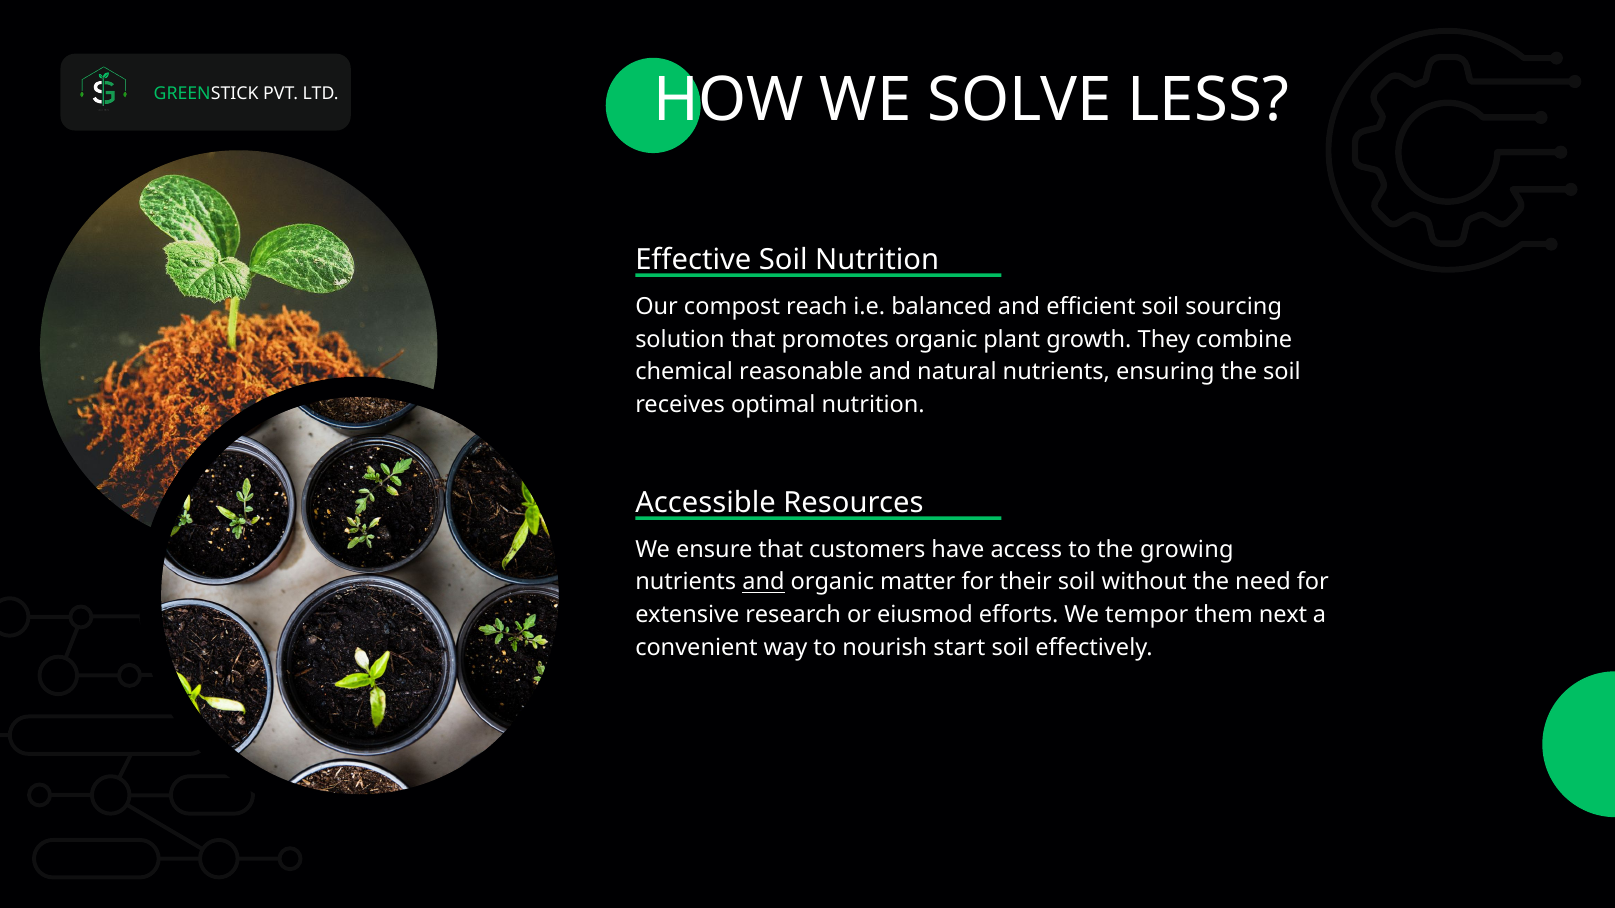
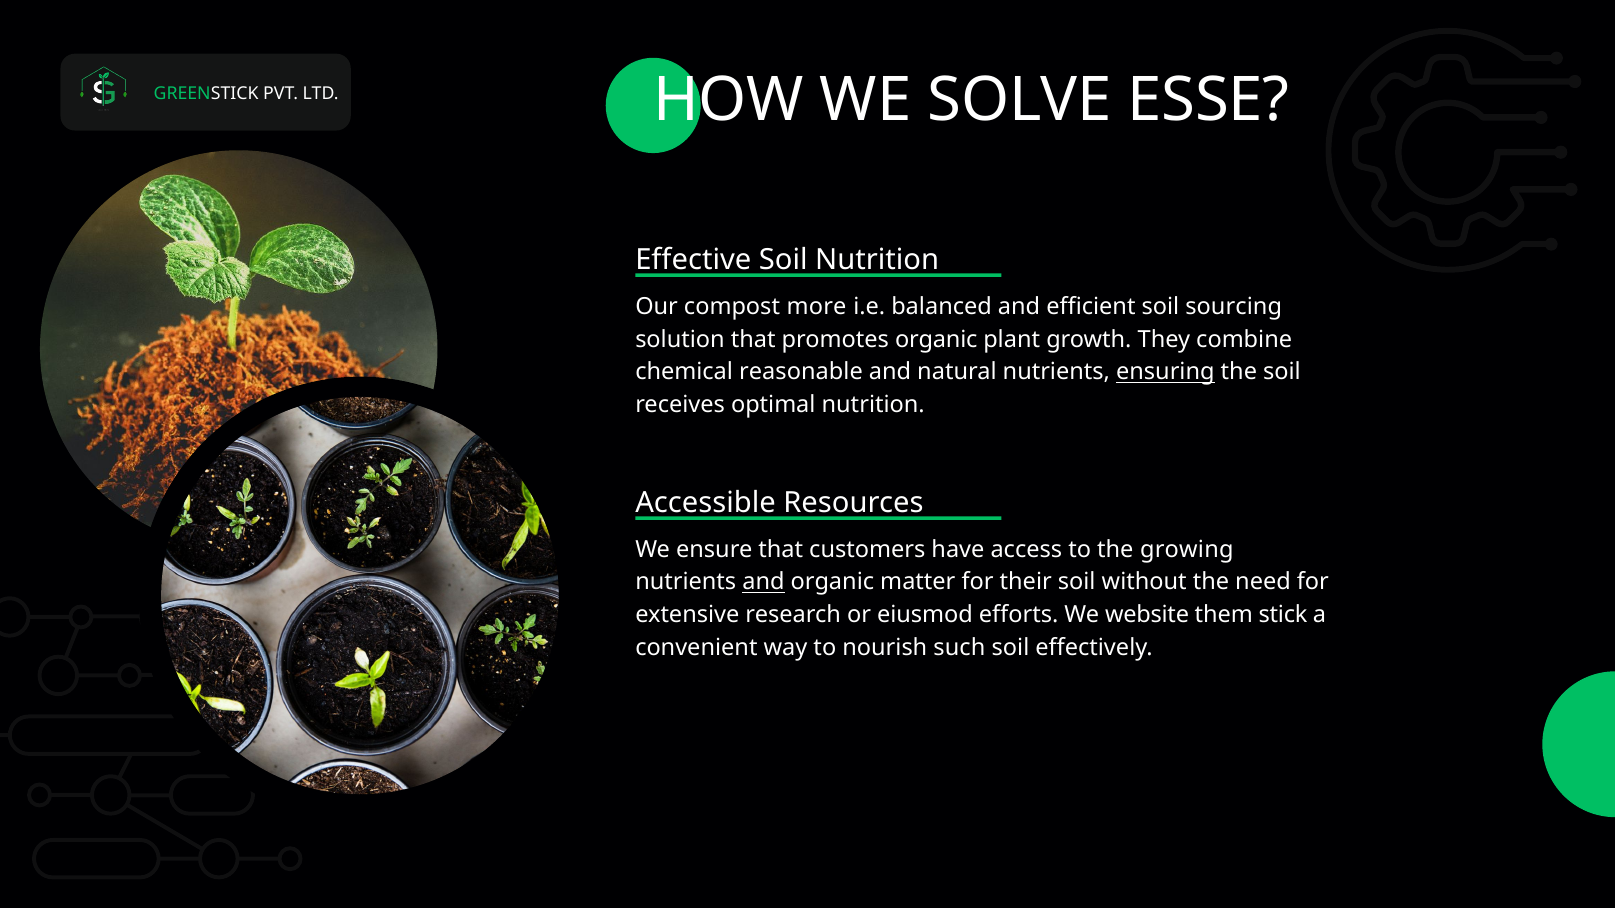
LESS: LESS -> ESSE (1208, 100)
reach: reach -> more (817, 306)
ensuring underline: none -> present (1165, 372)
tempor: tempor -> website (1147, 615)
next: next -> stick (1283, 615)
start: start -> such (959, 648)
